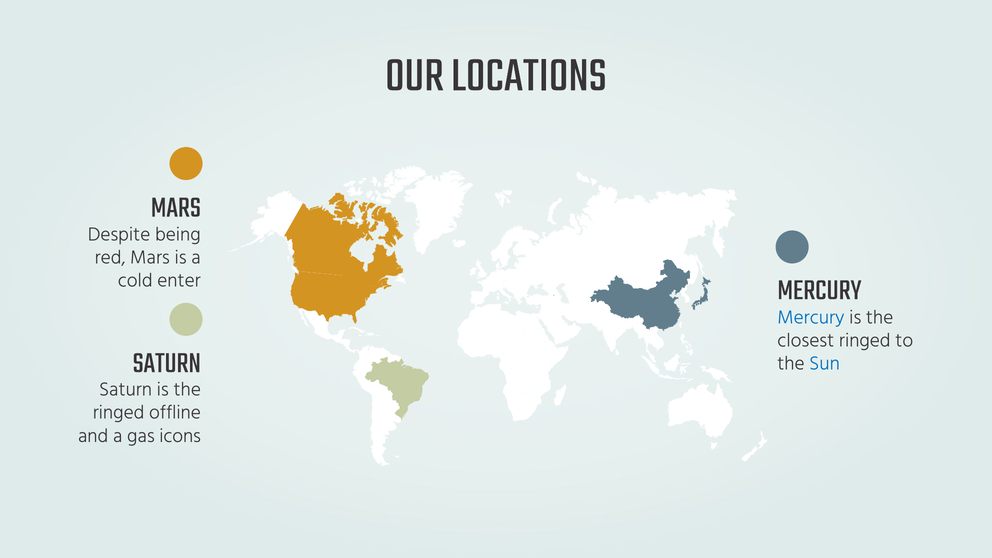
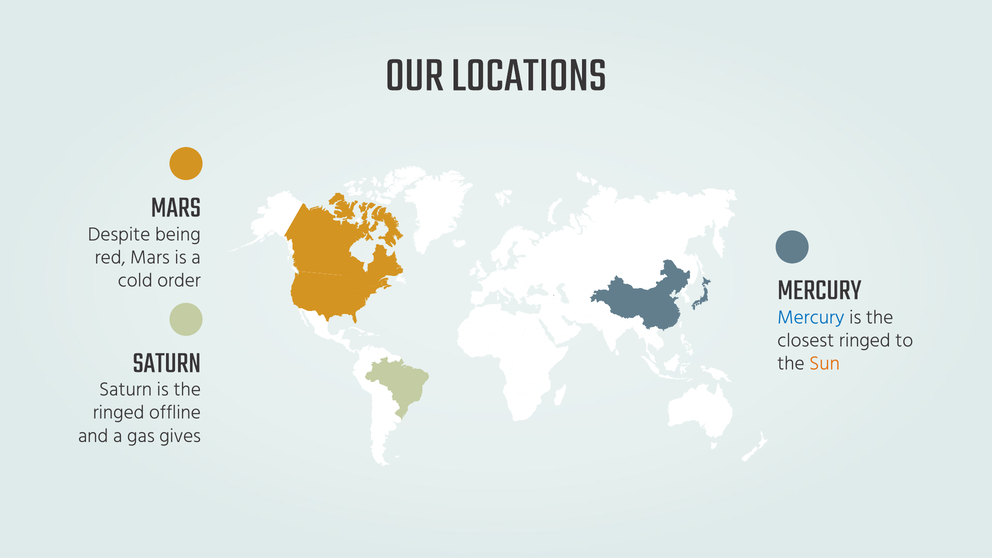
enter: enter -> order (179, 281)
Sun colour: blue -> orange (825, 364)
icons: icons -> gives (180, 436)
